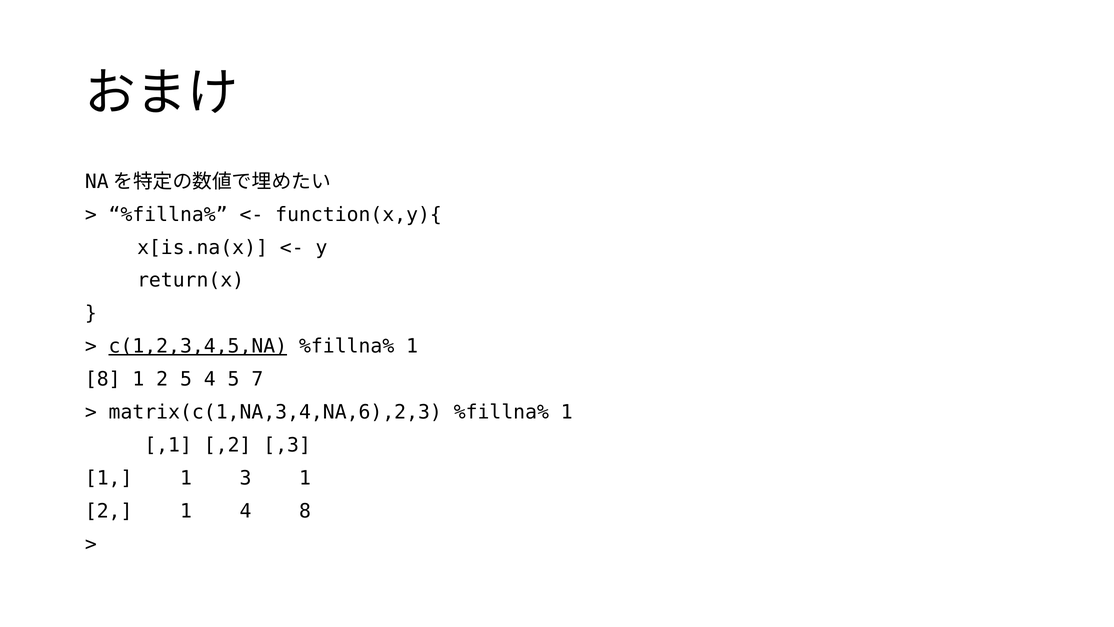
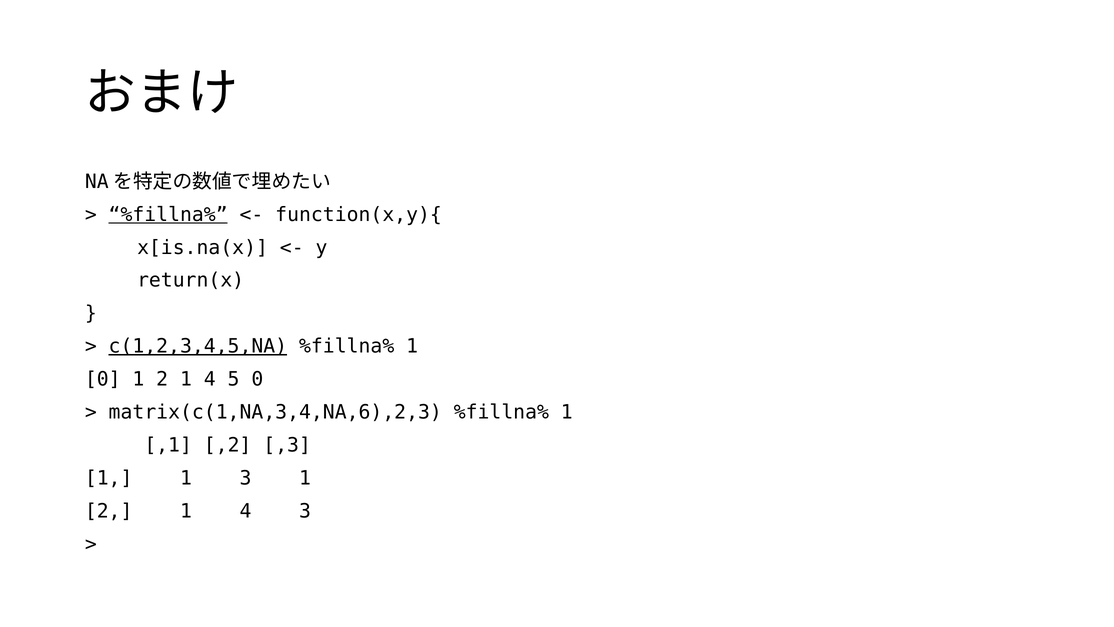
%fillna% underline: none -> present (168, 214)
8: 8 -> 0 (103, 379)
5: 5 -> 1 (186, 379)
5 7: 7 -> 0 (257, 379)
4 8: 8 -> 3 (305, 511)
